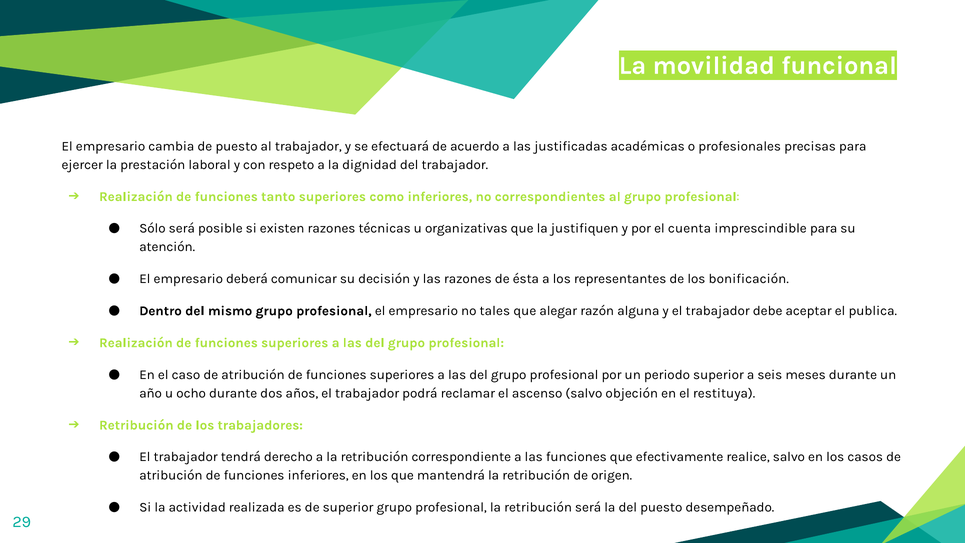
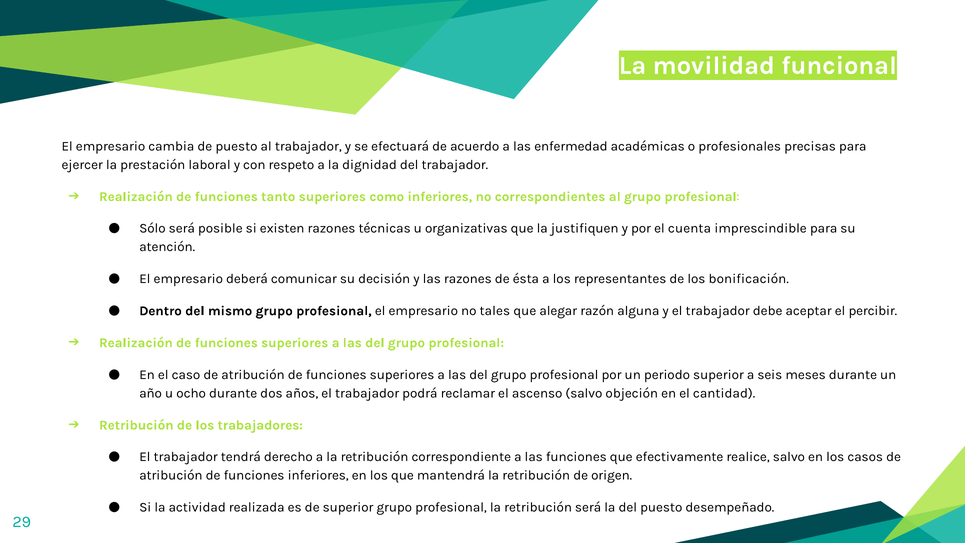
justificadas: justificadas -> enfermedad (571, 146)
publica: publica -> percibir (873, 311)
restituya: restituya -> cantidad (724, 393)
